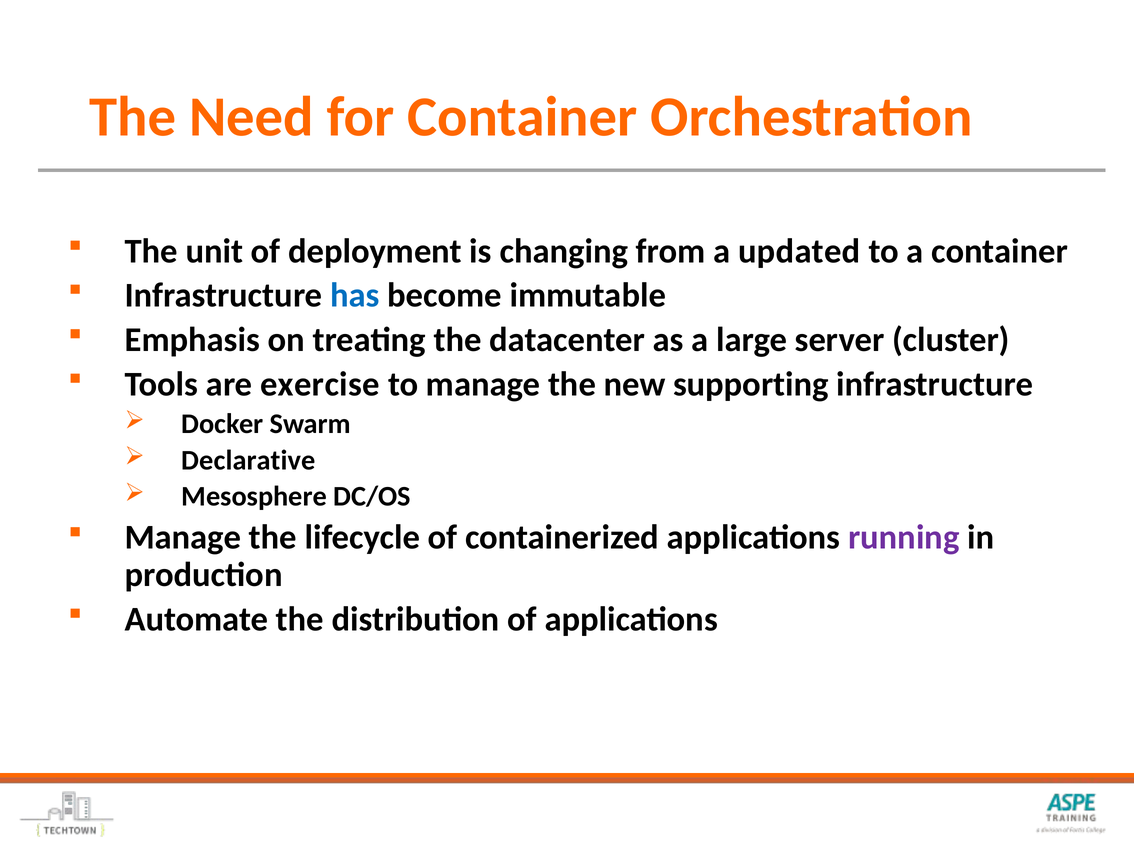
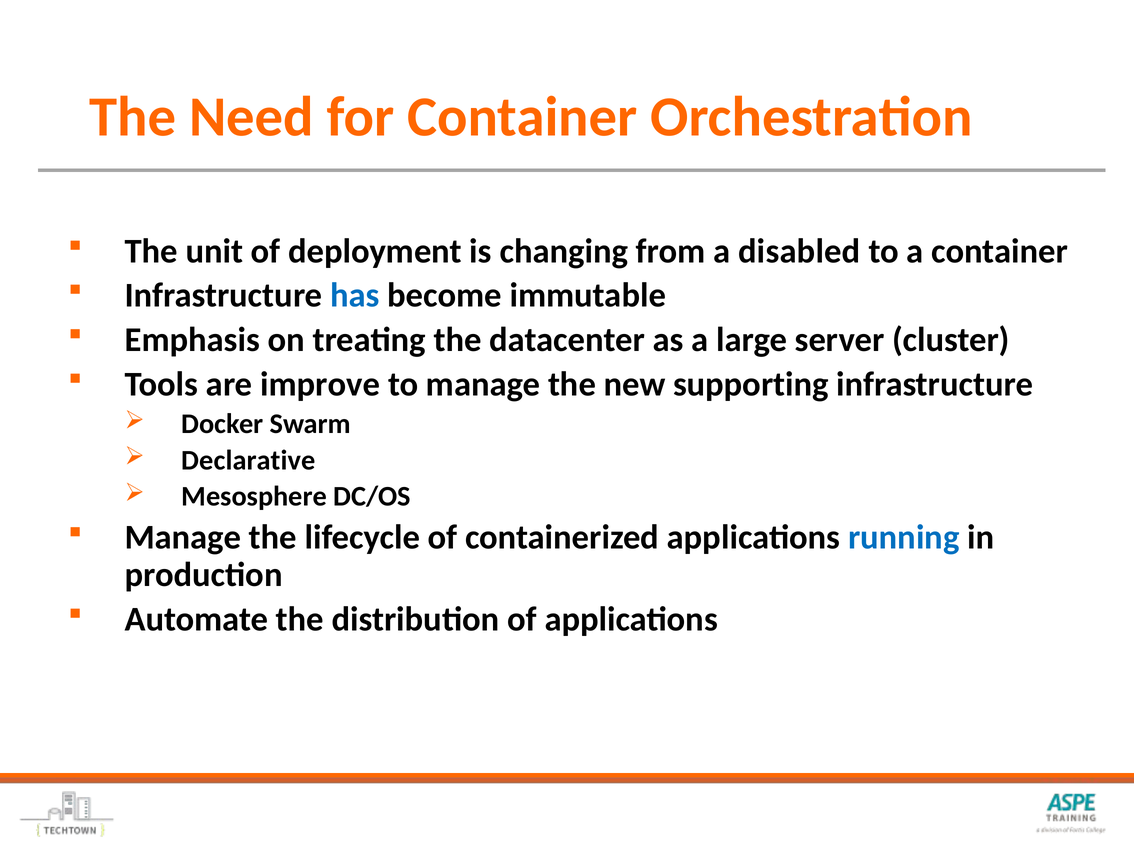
updated: updated -> disabled (799, 251)
exercise: exercise -> improve (320, 384)
running colour: purple -> blue (904, 537)
